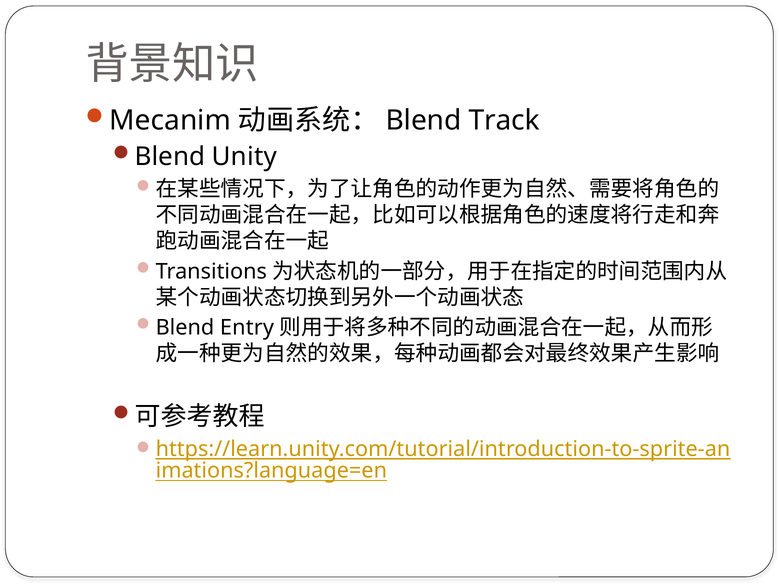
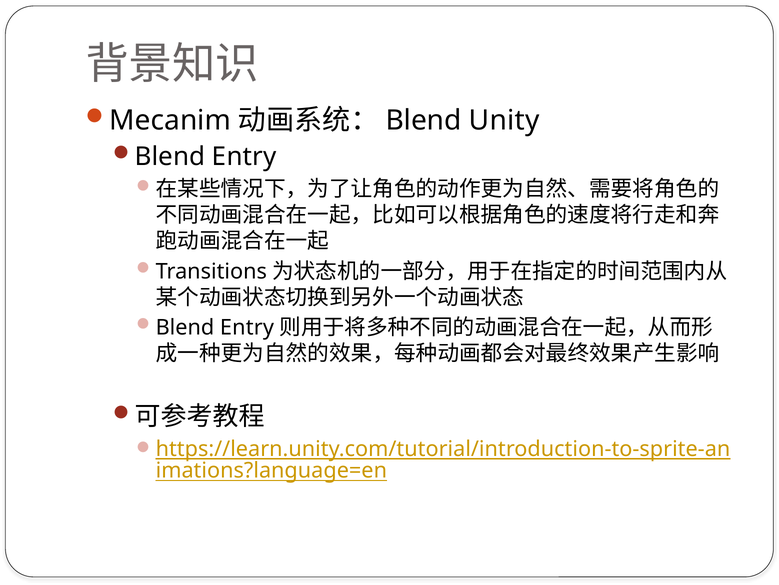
Track: Track -> Unity (504, 120)
Unity: Unity -> Entry (244, 157)
